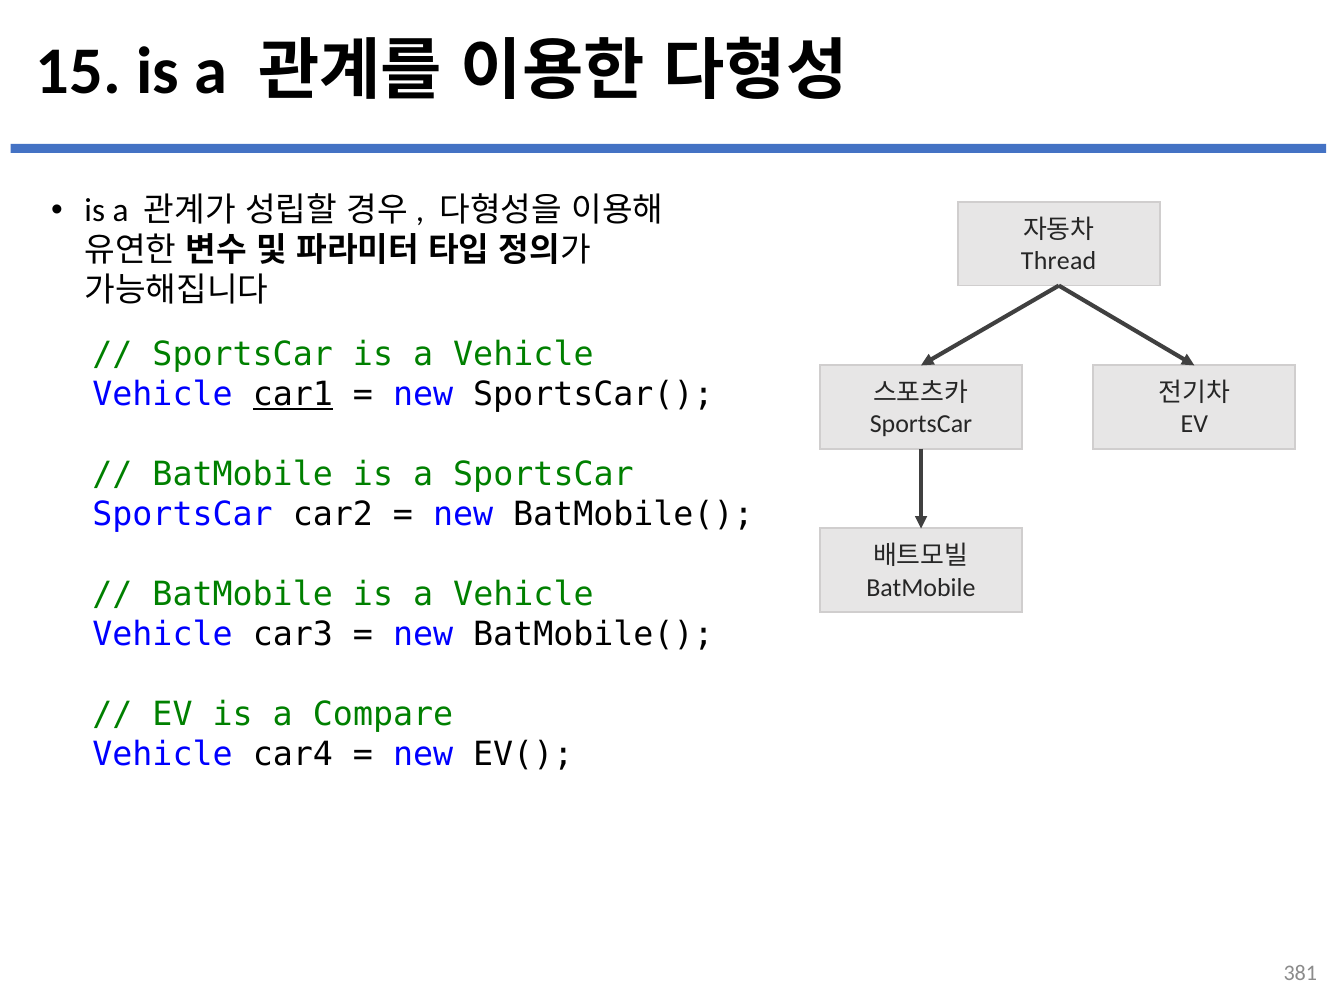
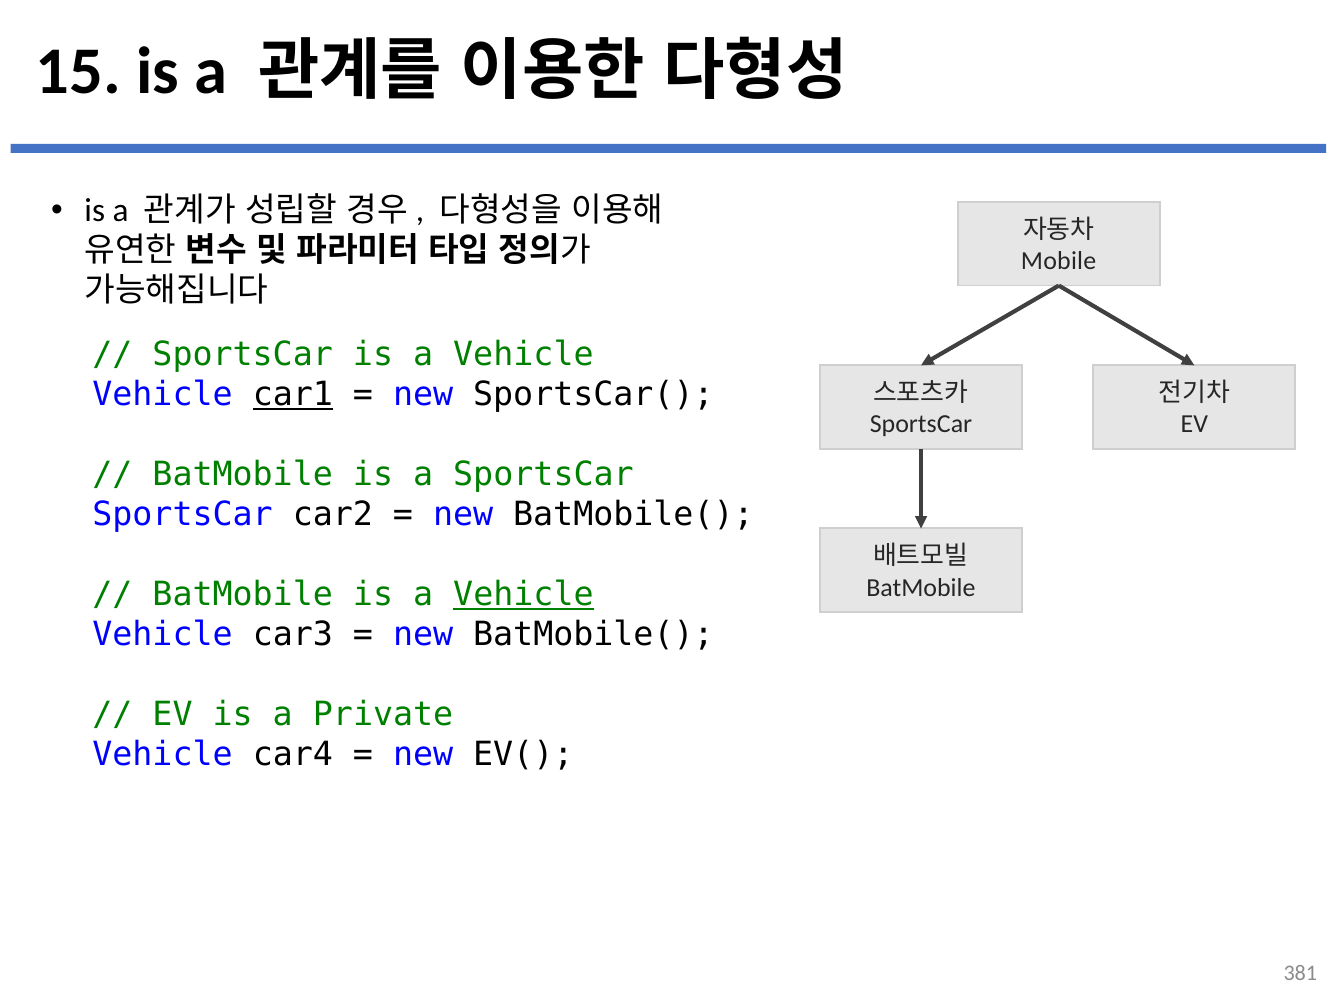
Thread: Thread -> Mobile (1059, 261)
Vehicle underline: none -> present (523, 594)
Compare: Compare -> Private (383, 714)
